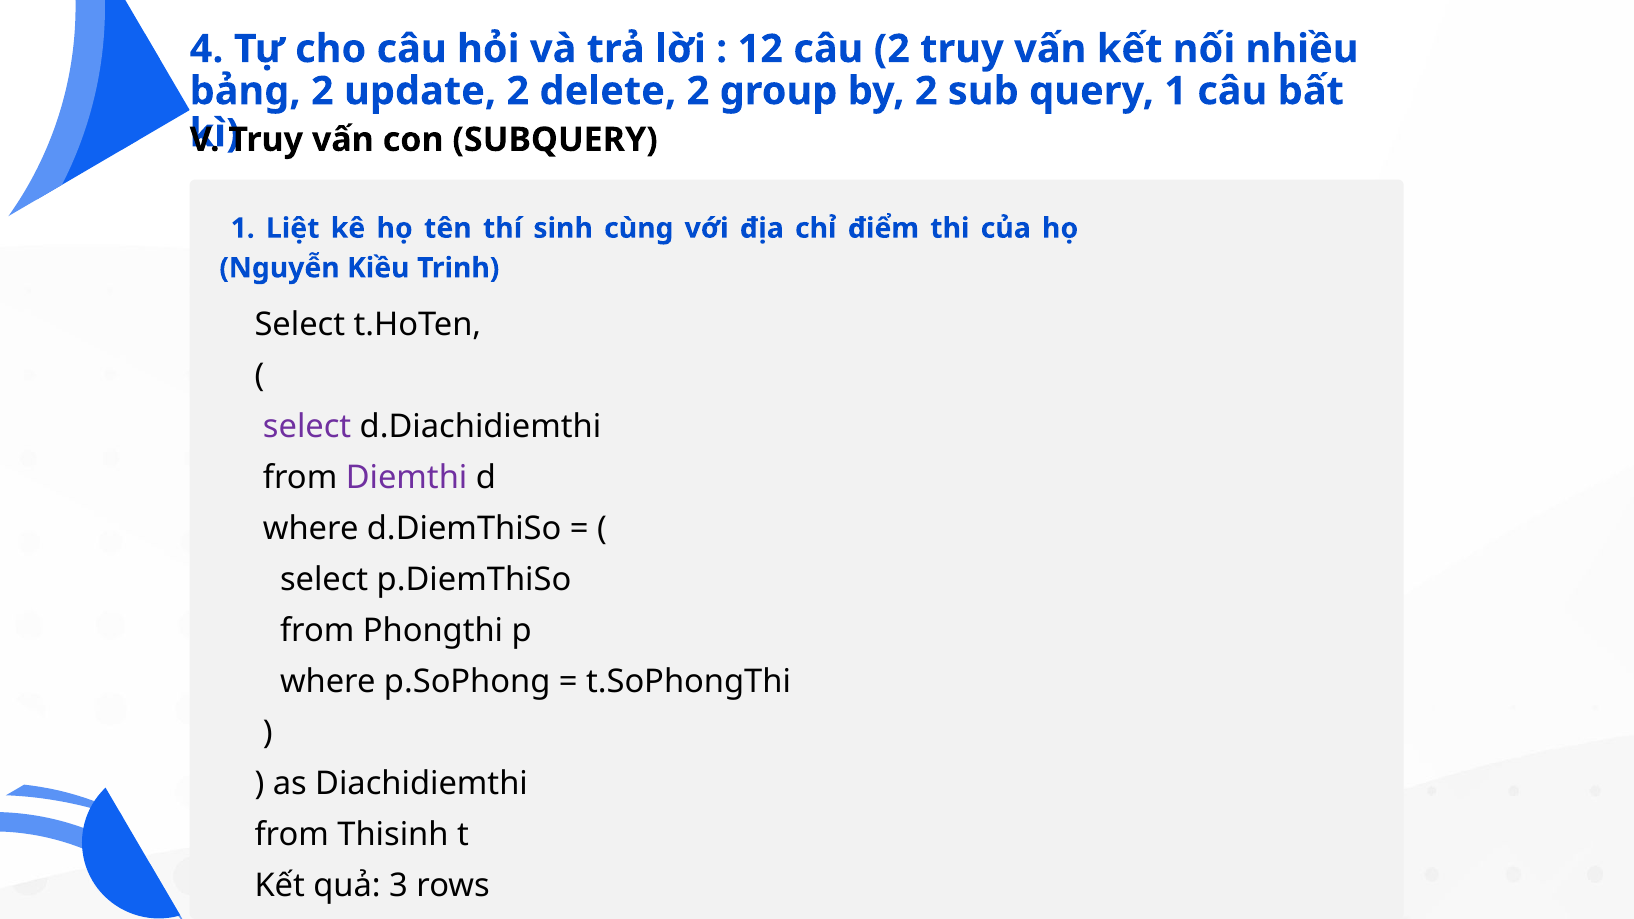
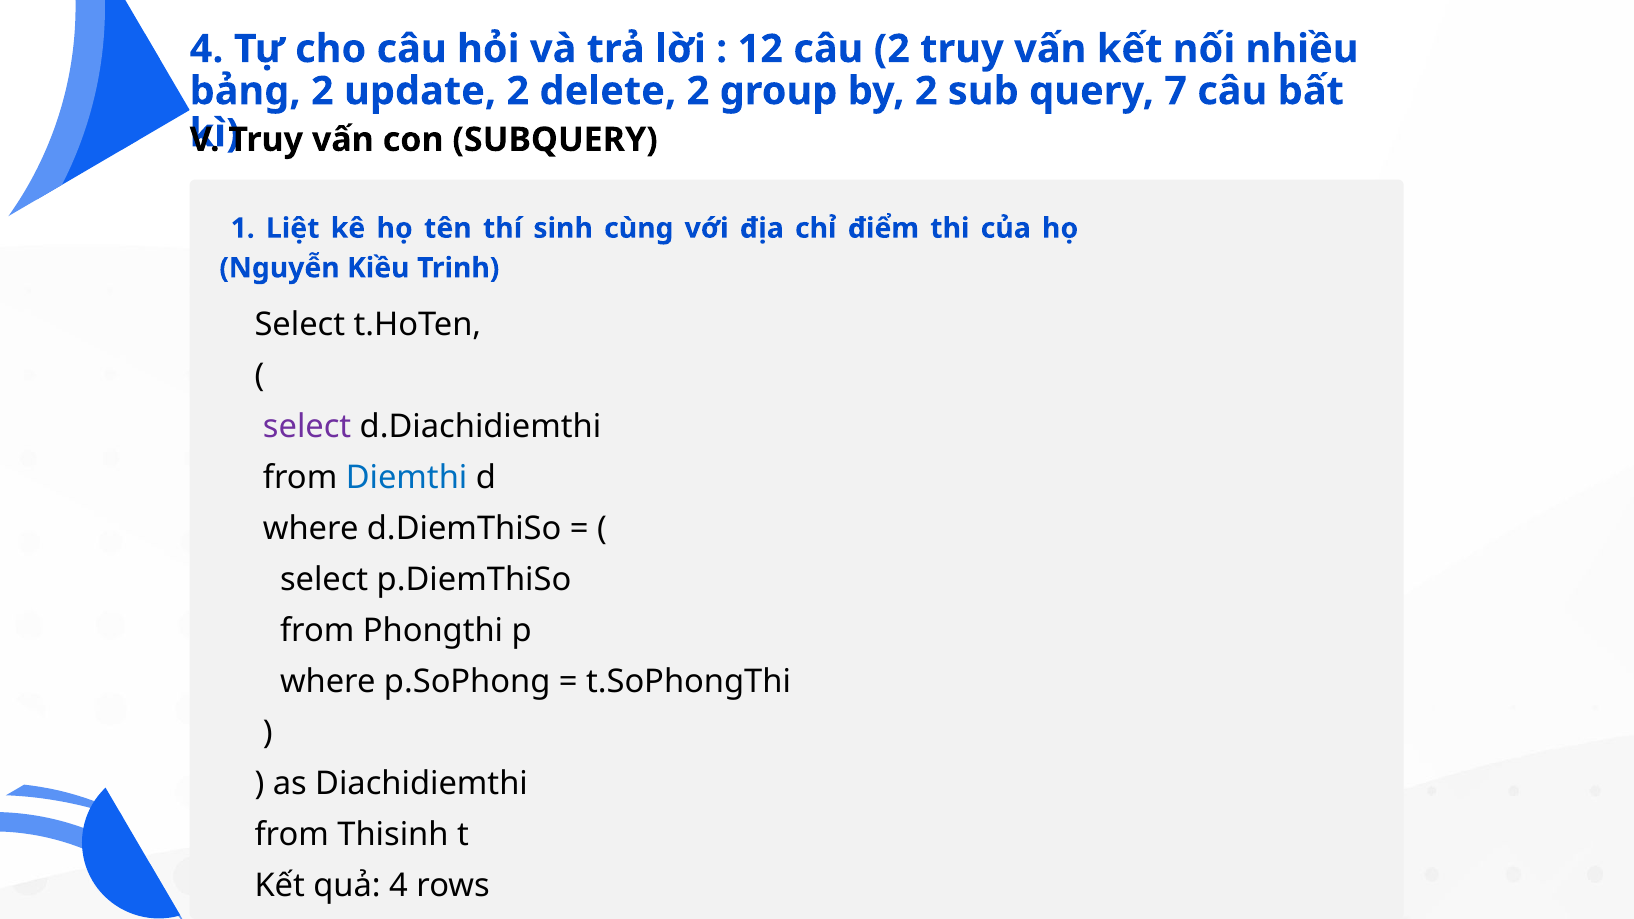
query 1: 1 -> 7 (1176, 91)
Diemthi colour: purple -> blue (407, 478)
quả 3: 3 -> 4 (399, 886)
